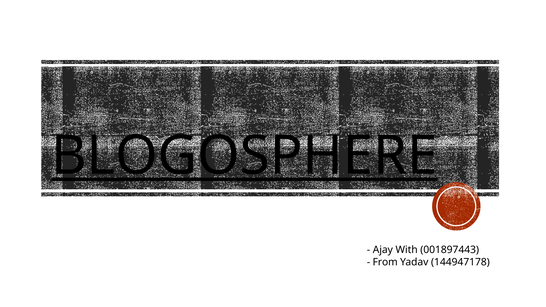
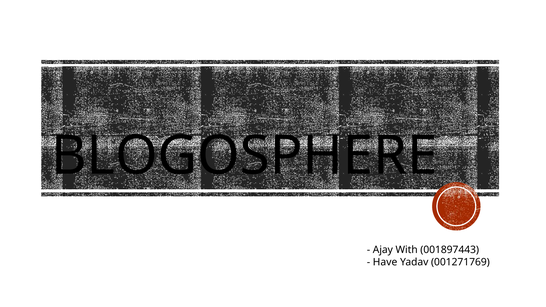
BLOGOSPHERE underline: present -> none (244, 156)
From: From -> Have (385, 262)
144947178: 144947178 -> 001271769 (460, 262)
